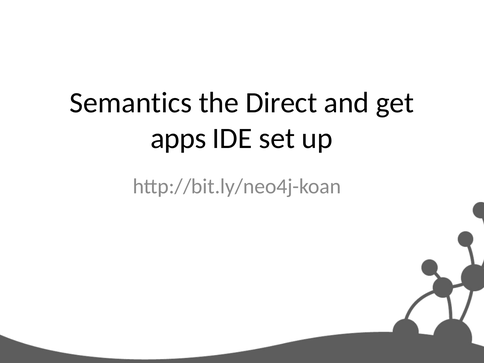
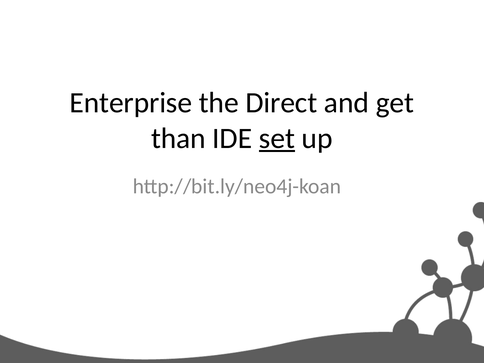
Semantics: Semantics -> Enterprise (131, 103)
apps: apps -> than (178, 138)
set underline: none -> present (277, 138)
